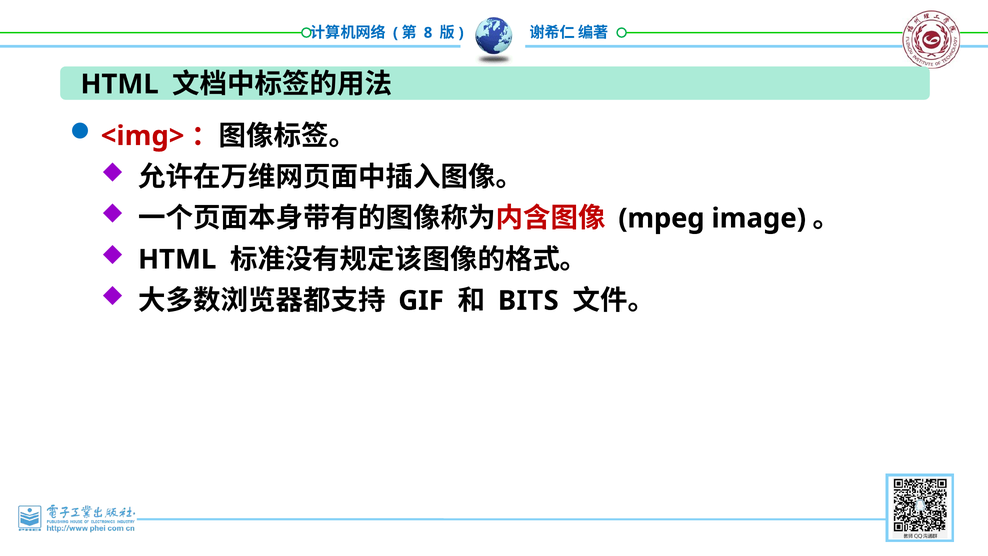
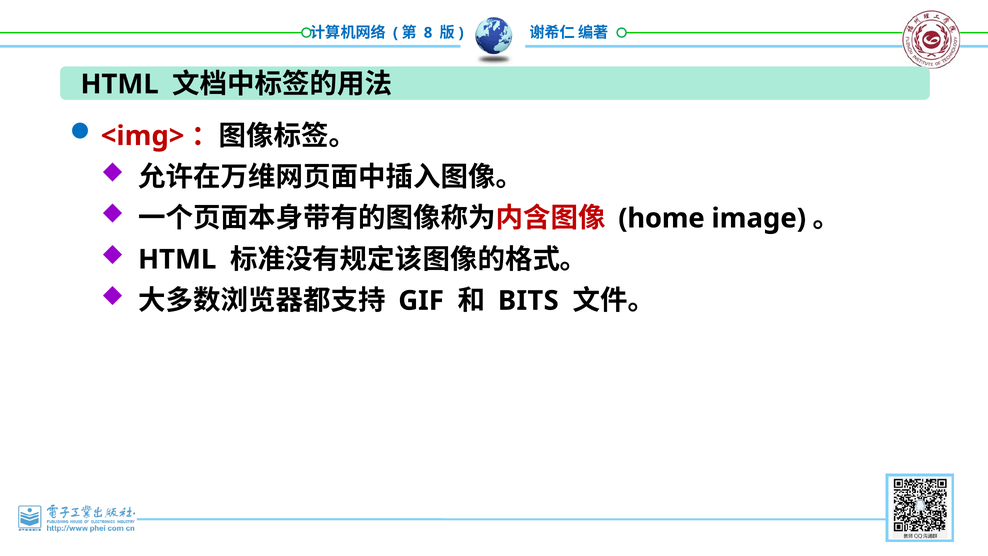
mpeg: mpeg -> home (661, 218)
